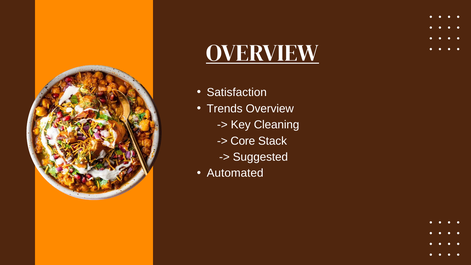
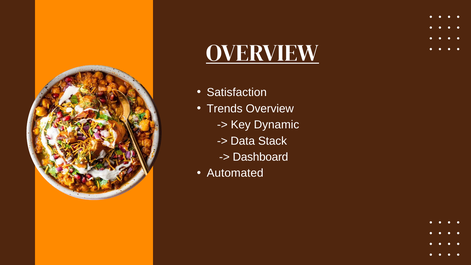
Cleaning: Cleaning -> Dynamic (277, 125)
Core: Core -> Data (243, 141)
Suggested: Suggested -> Dashboard (260, 157)
